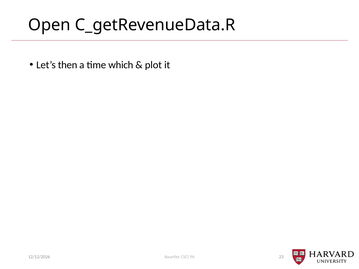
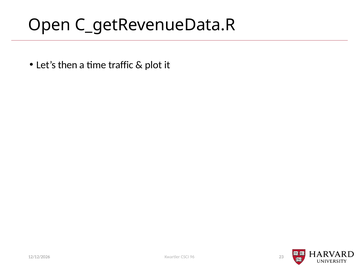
which: which -> traffic (121, 65)
